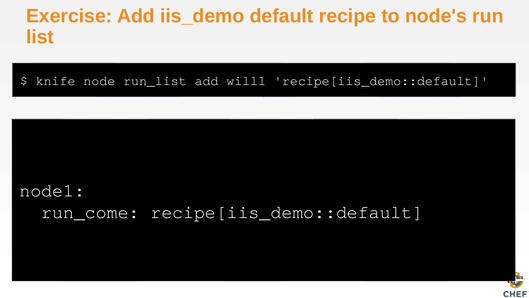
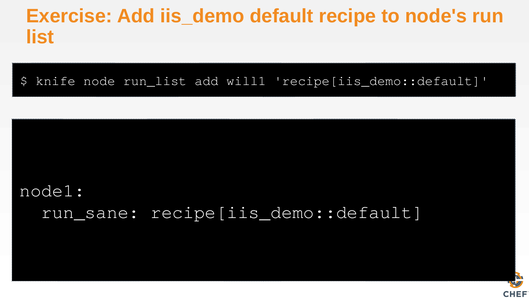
run_come: run_come -> run_sane (90, 212)
